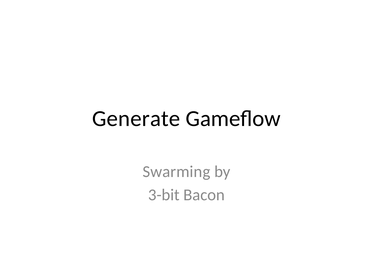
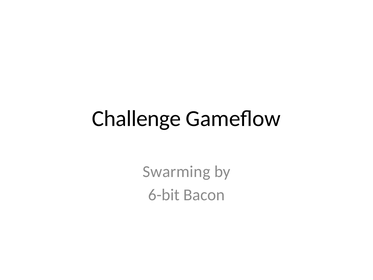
Generate: Generate -> Challenge (136, 118)
3-bit: 3-bit -> 6-bit (164, 195)
